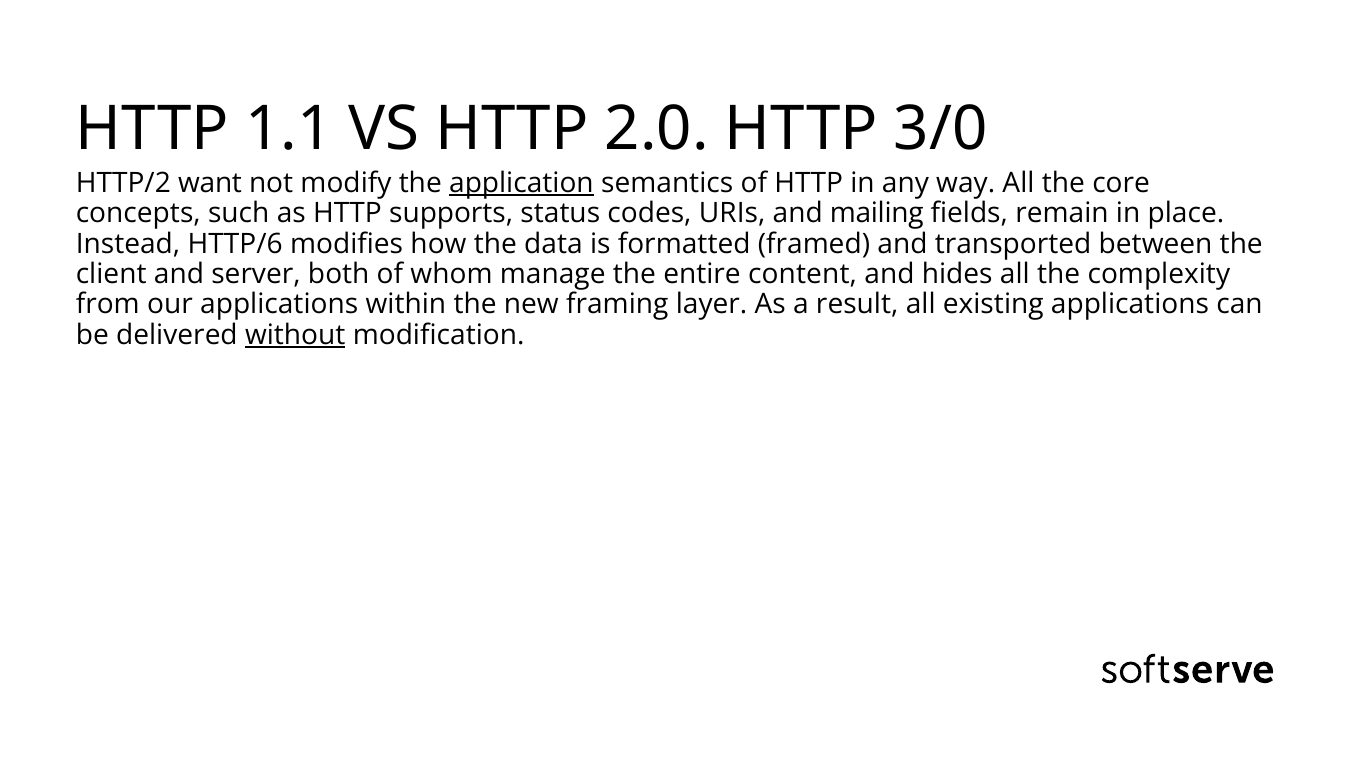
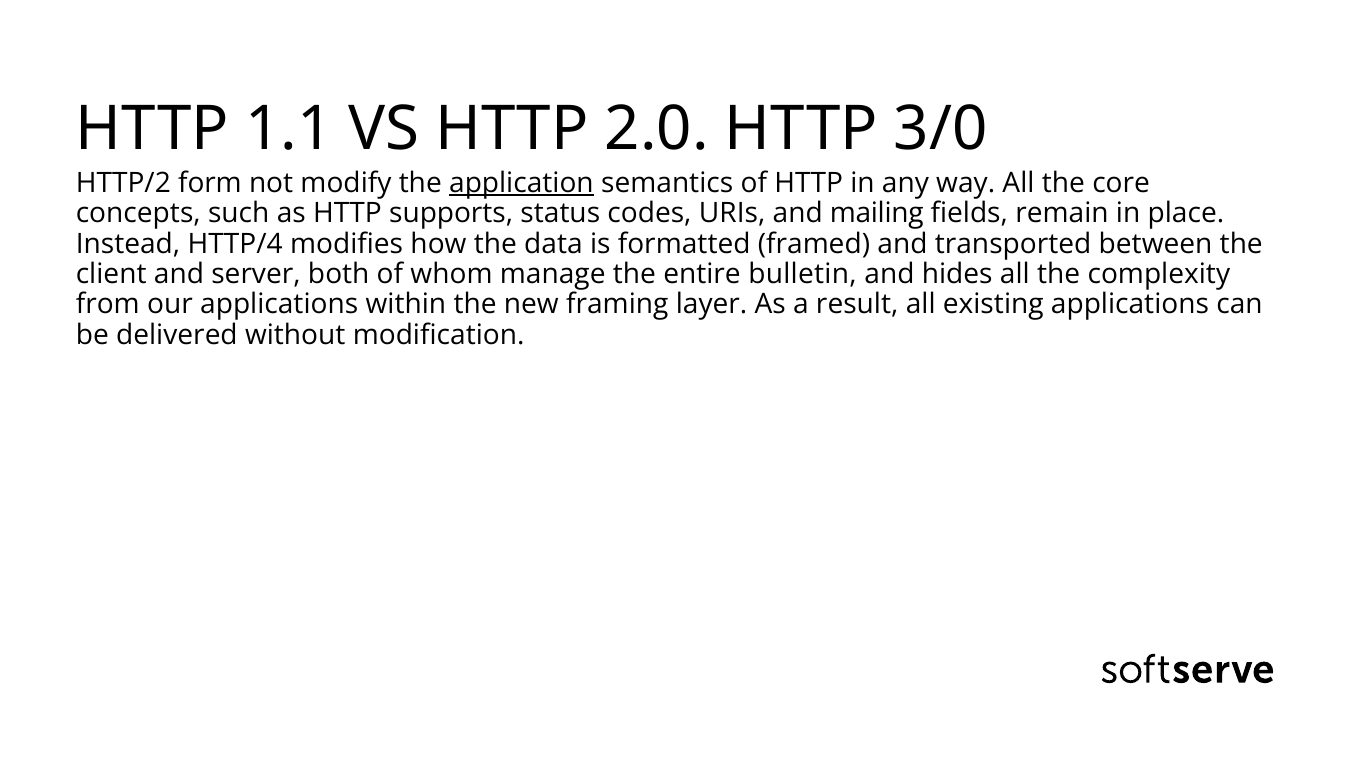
want: want -> form (210, 183)
HTTP/6: HTTP/6 -> HTTP/4 (235, 244)
content: content -> bulletin (802, 274)
without underline: present -> none (295, 335)
